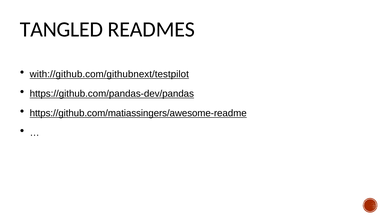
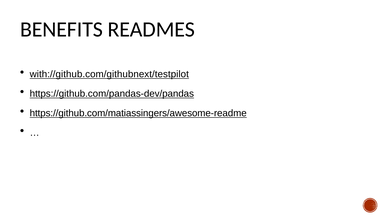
TANGLED: TANGLED -> BENEFITS (61, 29)
